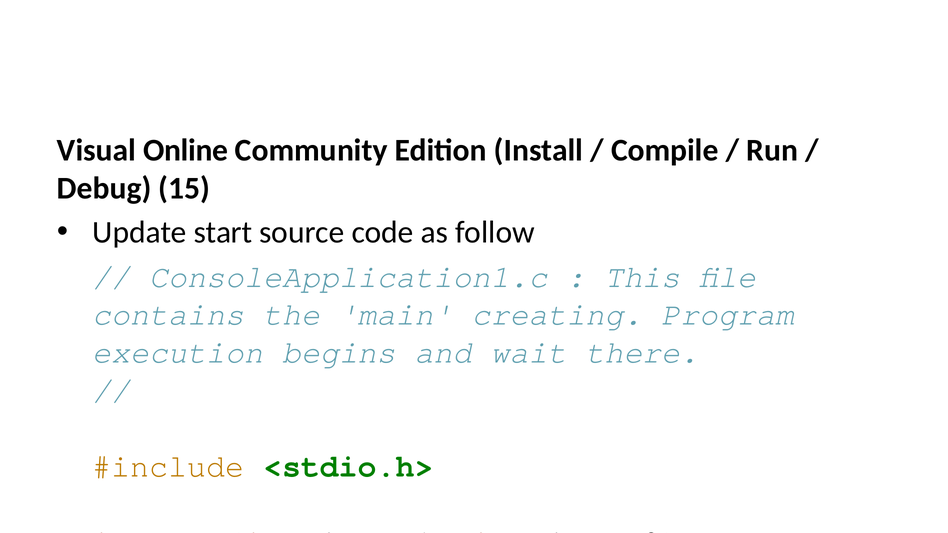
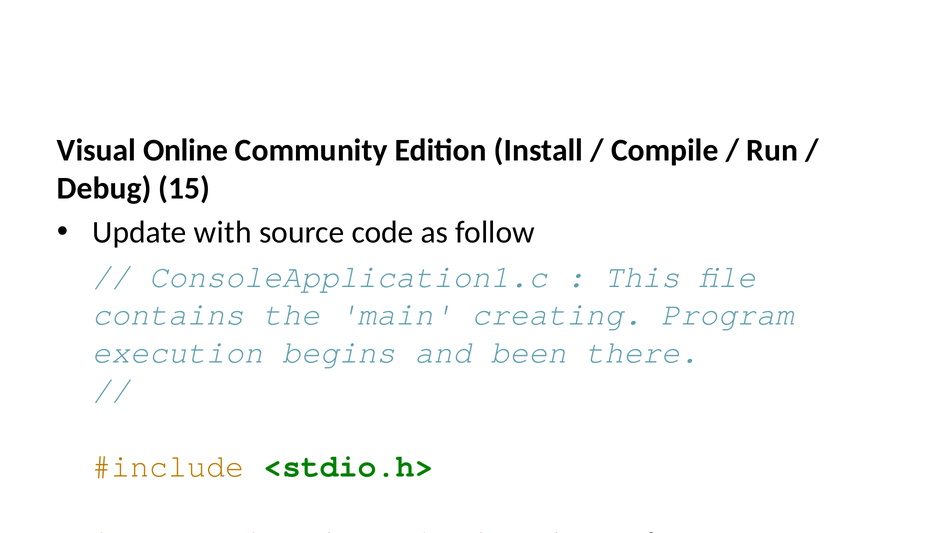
start: start -> with (223, 233)
wait: wait -> been (529, 353)
